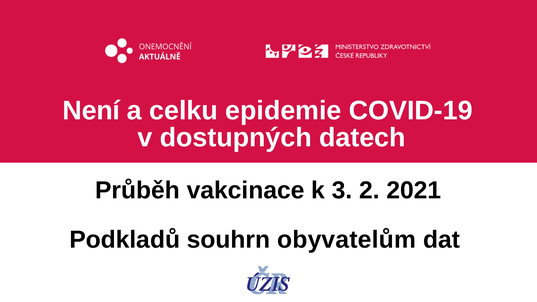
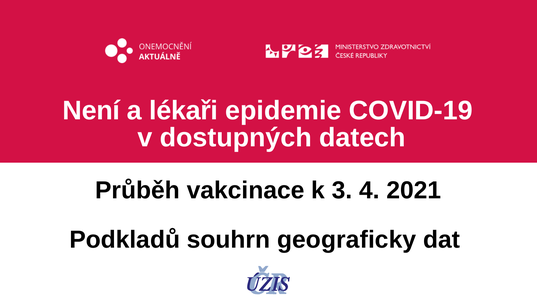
celku: celku -> lékaři (184, 111)
2: 2 -> 4 (369, 190)
obyvatelům: obyvatelům -> geograficky (347, 240)
